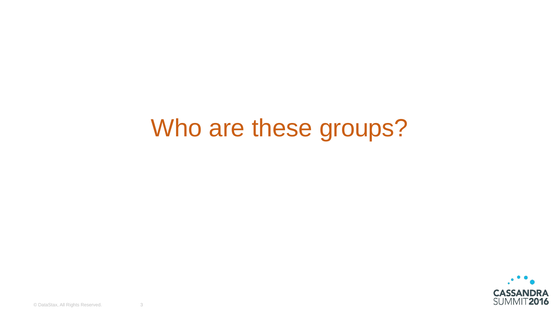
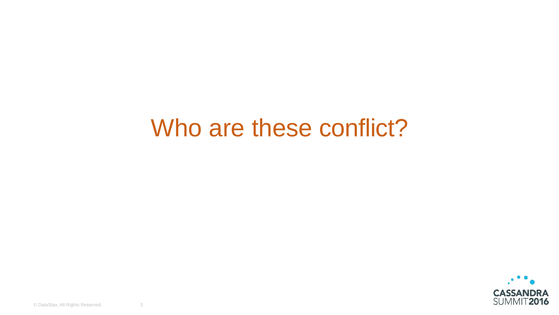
groups: groups -> conflict (364, 128)
